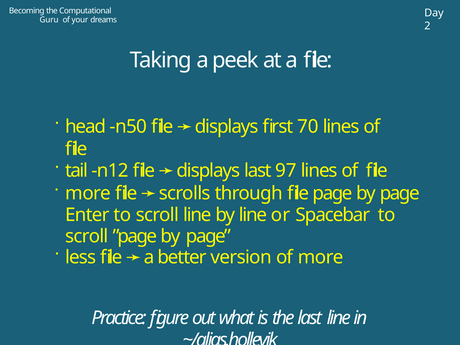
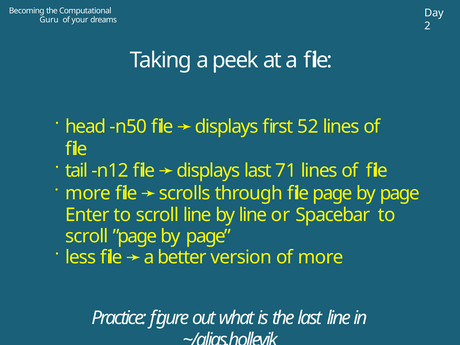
70: 70 -> 52 (308, 126)
97: 97 -> 71 (286, 171)
